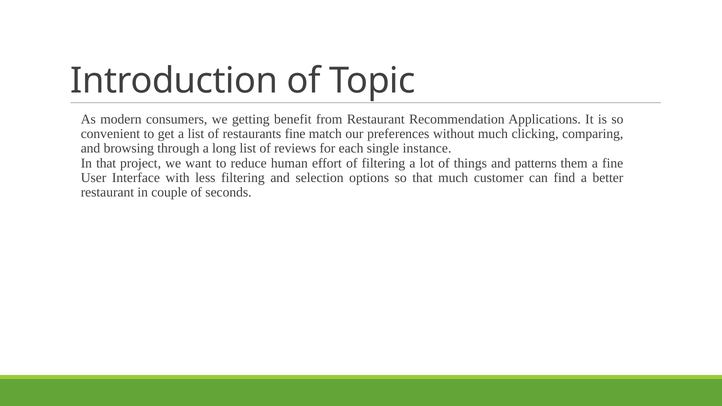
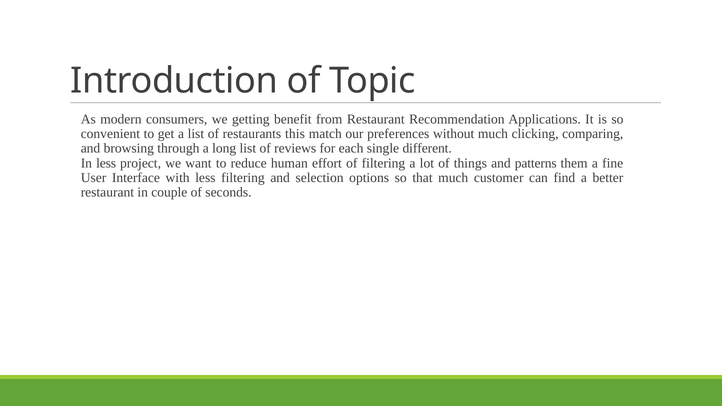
restaurants fine: fine -> this (295, 134)
instance: instance -> different (427, 148)
In that: that -> less (106, 163)
